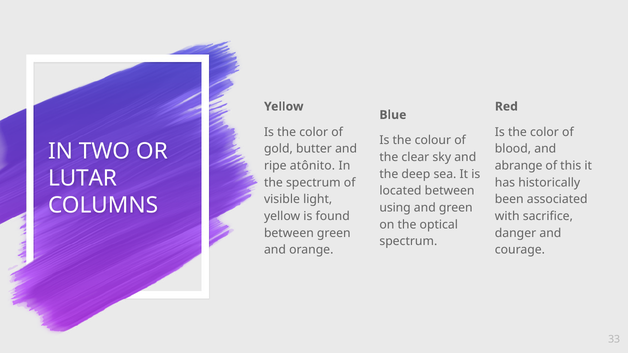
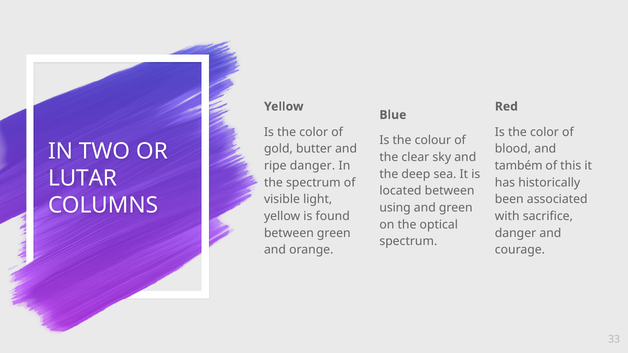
ripe atônito: atônito -> danger (313, 166)
abrange: abrange -> também (519, 166)
